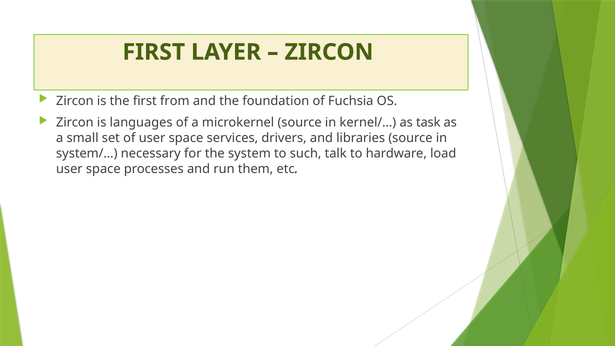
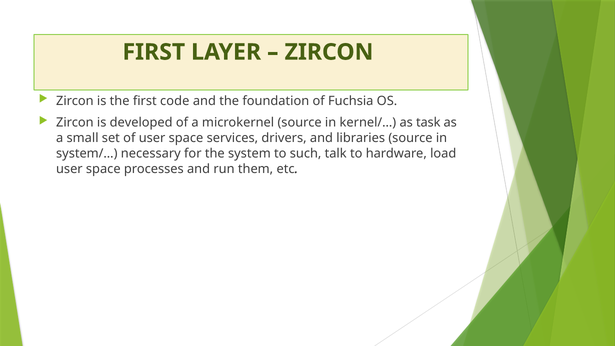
from: from -> code (175, 101)
languages: languages -> developed (141, 123)
